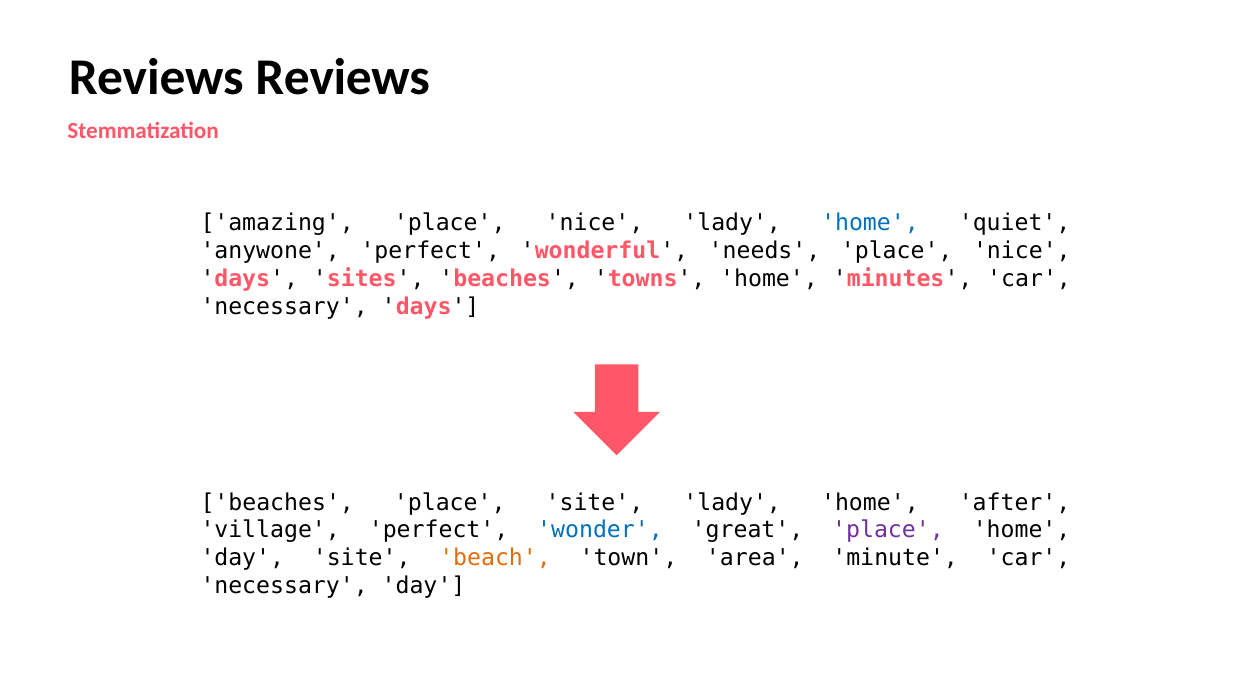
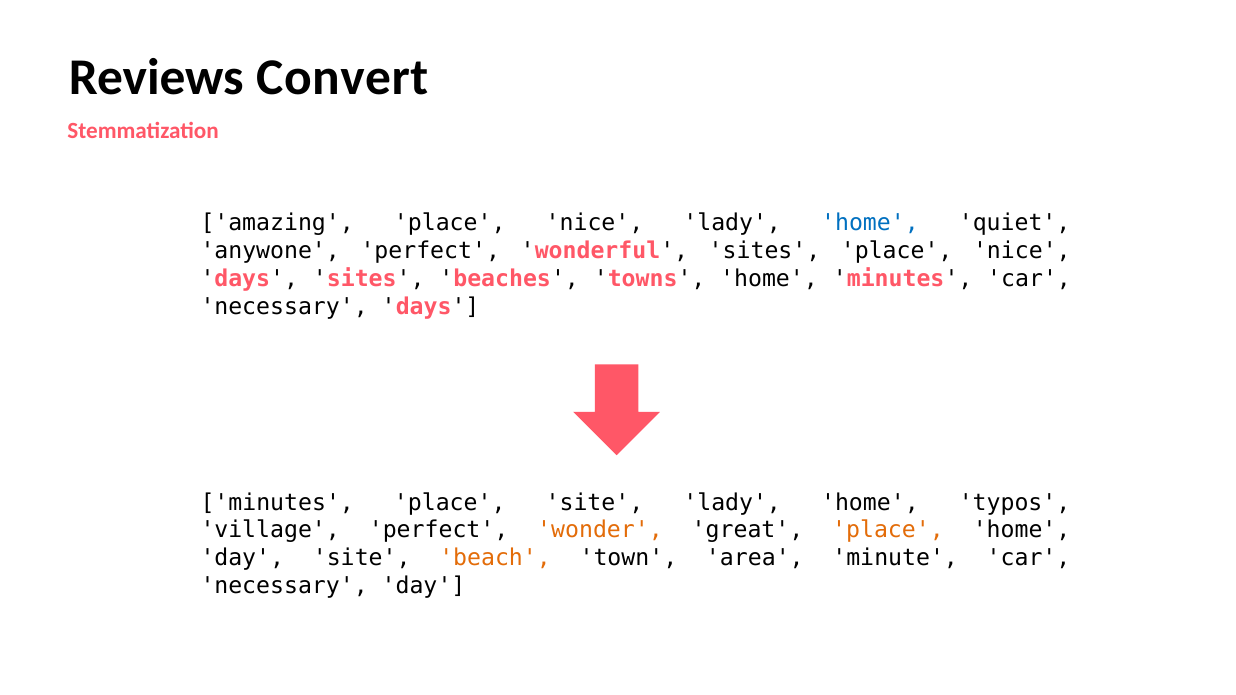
Reviews Reviews: Reviews -> Convert (342, 78)
wonderful needs: needs -> sites (765, 251)
beaches: beaches -> minutes (277, 503)
after: after -> typos (1015, 503)
wonder colour: blue -> orange (600, 530)
place colour: purple -> orange (888, 530)
